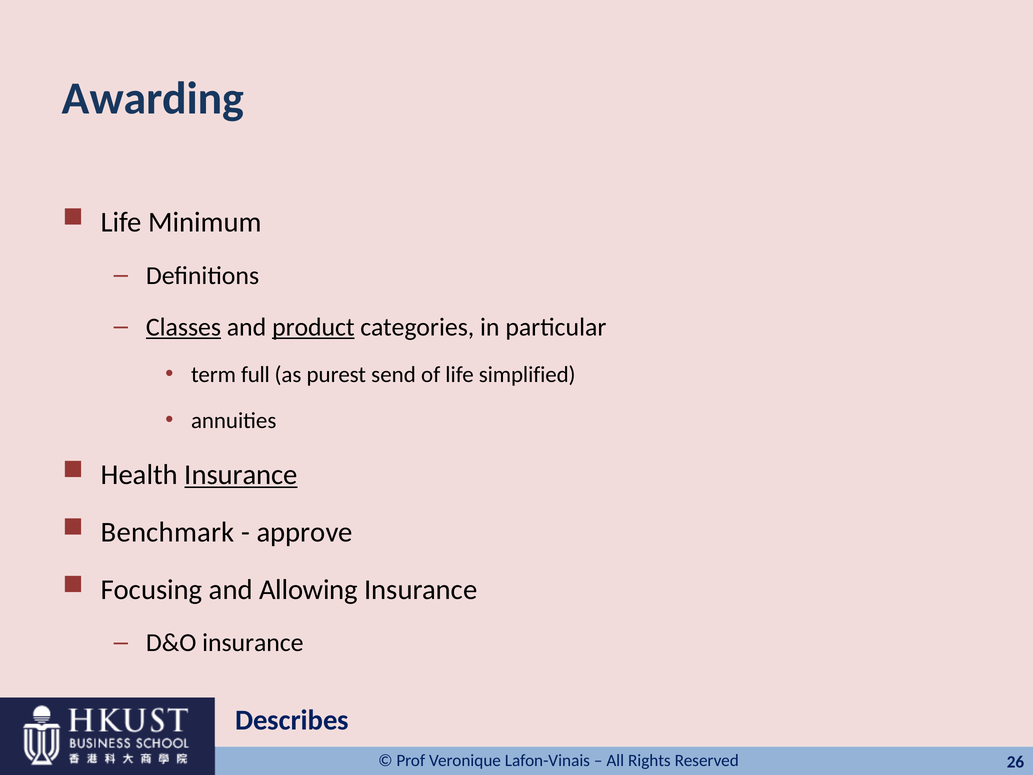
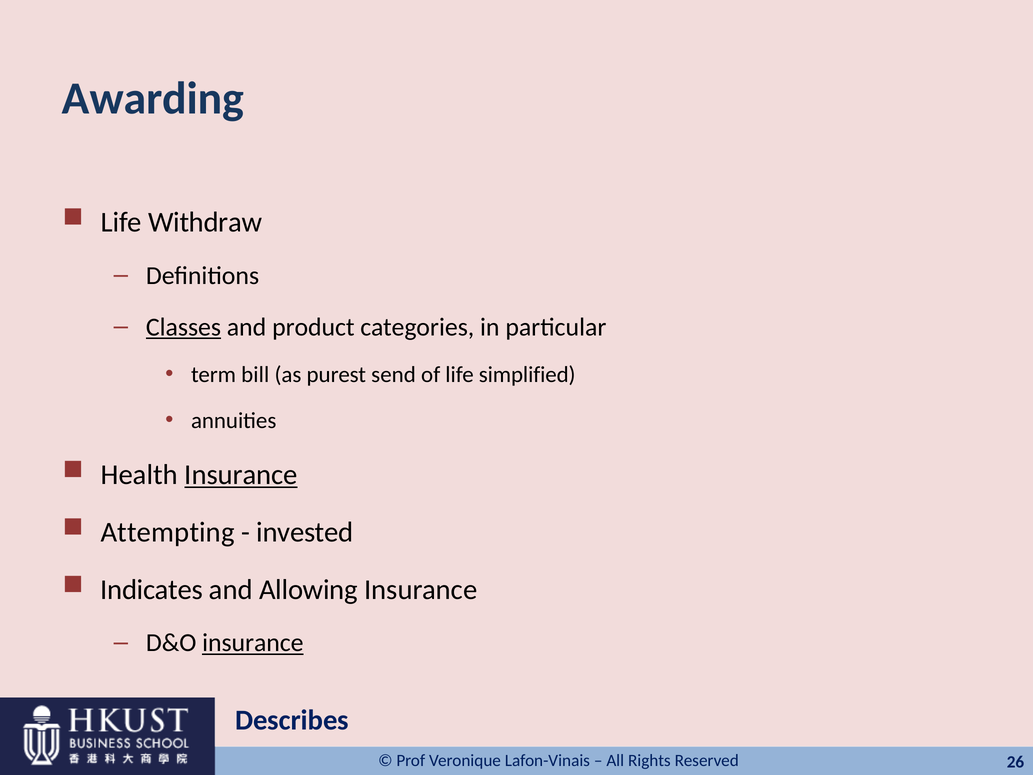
Minimum: Minimum -> Withdraw (205, 222)
product underline: present -> none (313, 327)
full: full -> bill (255, 375)
Benchmark: Benchmark -> Attempting (168, 532)
approve: approve -> invested (305, 532)
Focusing: Focusing -> Indicates (152, 590)
insurance underline: none -> present (253, 643)
